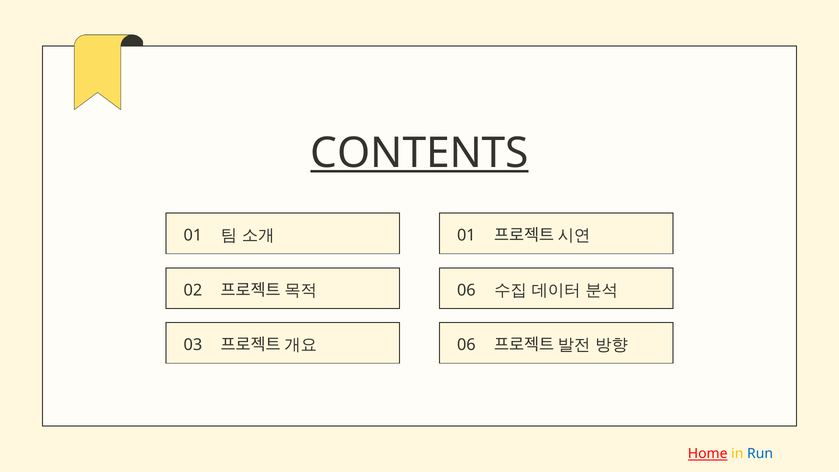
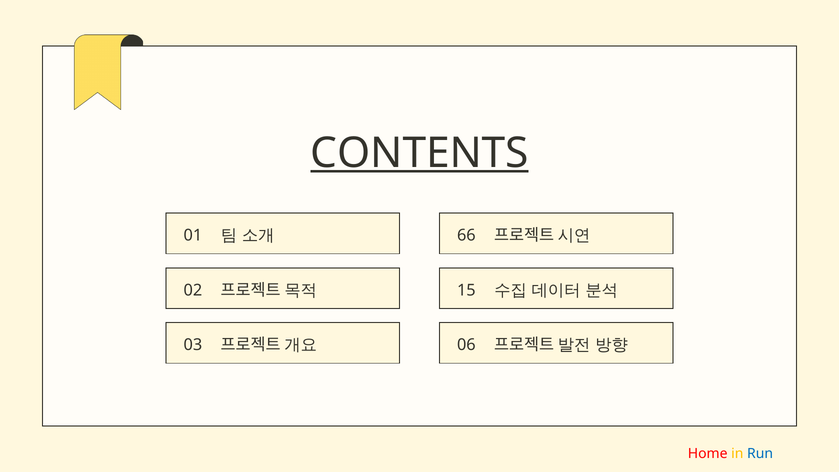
01 01: 01 -> 66 (466, 236)
02 06: 06 -> 15 (466, 290)
Home underline: present -> none (708, 454)
